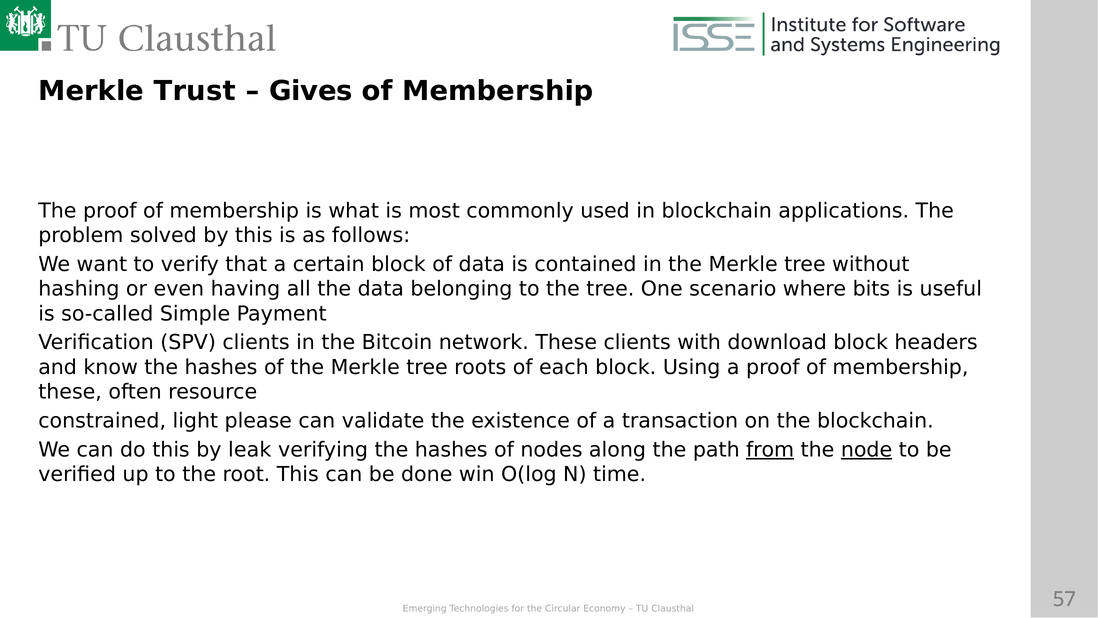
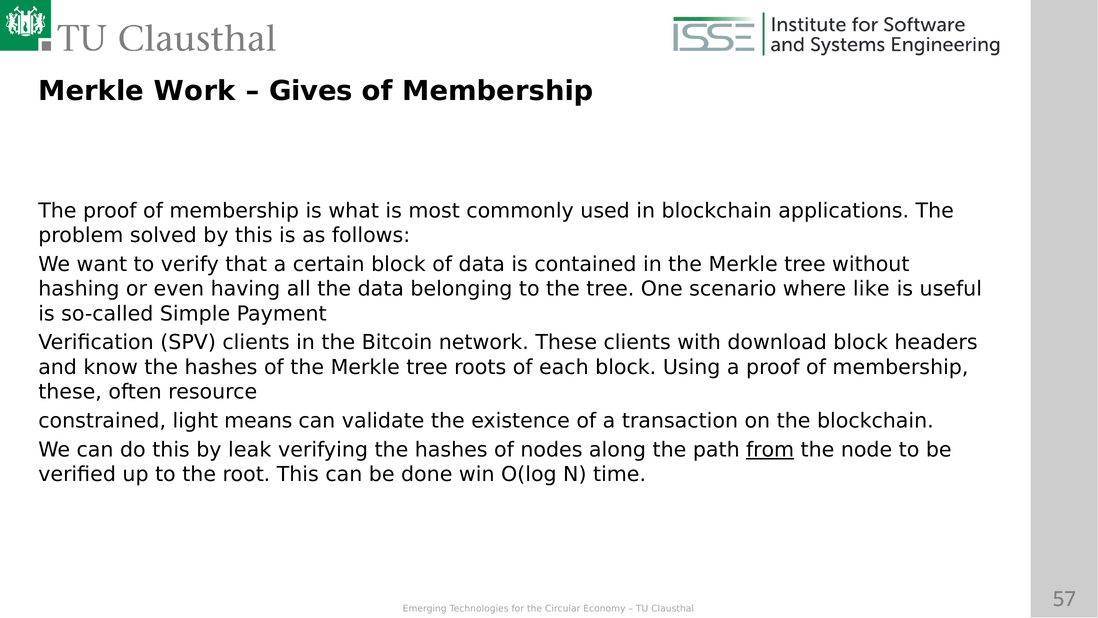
Trust: Trust -> Work (195, 91)
bits: bits -> like (871, 289)
please: please -> means (258, 421)
node underline: present -> none (867, 449)
